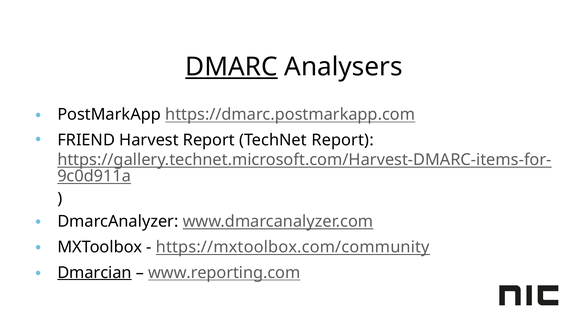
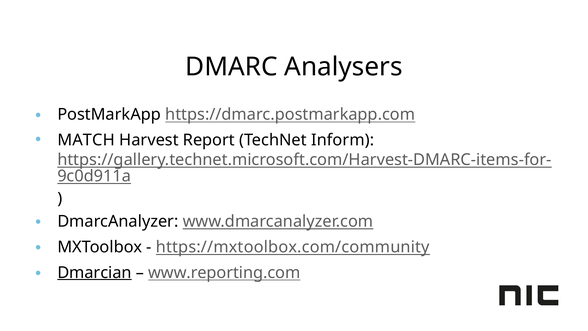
DMARC underline: present -> none (231, 67)
FRIEND: FRIEND -> MATCH (86, 140)
TechNet Report: Report -> Inform (343, 140)
